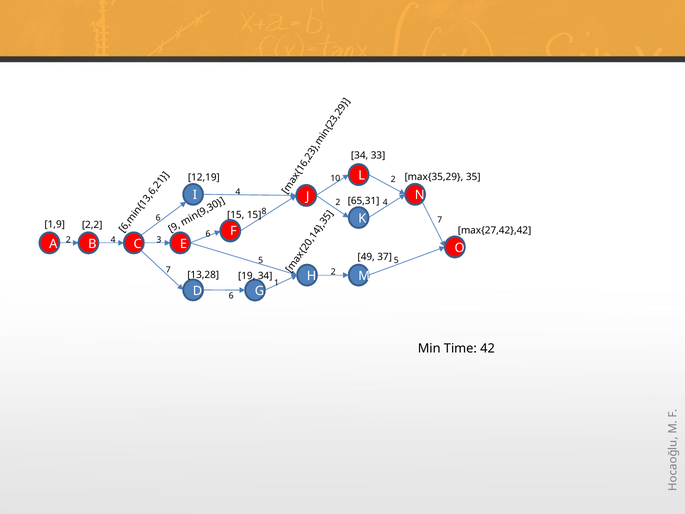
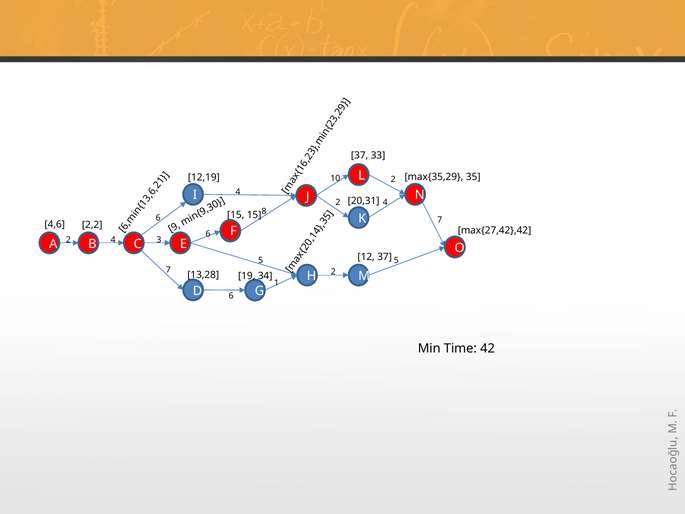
34: 34 -> 37 (360, 156)
65,31: 65,31 -> 20,31 (364, 201)
1,9: 1,9 -> 4,6 (55, 224)
49: 49 -> 12 (366, 257)
